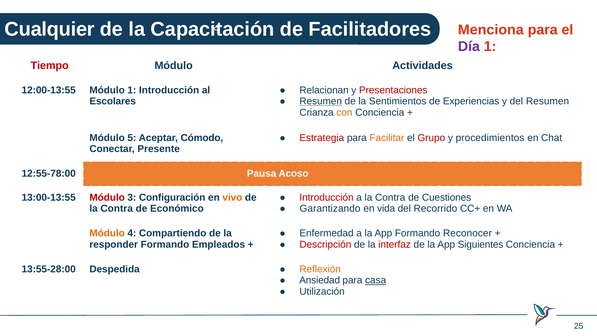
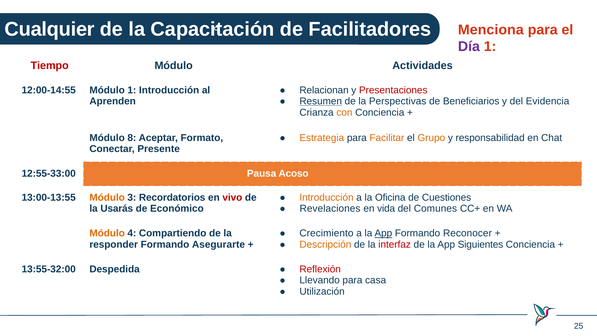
12:00-13:55: 12:00-13:55 -> 12:00-14:55 (49, 90)
Escolares: Escolares -> Aprenden (113, 101)
Sentimientos: Sentimientos -> Perspectivas (398, 101)
Experiencias: Experiencias -> Beneficiarios (471, 101)
del Resumen: Resumen -> Evidencia (548, 101)
Estrategia colour: red -> orange (322, 138)
Grupo colour: red -> orange (431, 138)
procedimientos: procedimientos -> responsabilidad (490, 138)
5: 5 -> 8 (132, 138)
Cómodo: Cómodo -> Formato (202, 138)
12:55-78:00: 12:55-78:00 -> 12:55-33:00 (49, 174)
Módulo colour: red -> orange (107, 197)
Configuración: Configuración -> Recordatorios (172, 197)
vivo colour: orange -> red (232, 197)
Introducción colour: red -> orange (327, 197)
a la Contra: Contra -> Oficina (390, 197)
Garantizando: Garantizando -> Revelaciones (330, 209)
Recorrido: Recorrido -> Comunes (435, 209)
Contra: Contra -> Usarás (117, 209)
Enfermedad: Enfermedad -> Crecimiento (326, 233)
App underline: none -> present (383, 233)
Empleados: Empleados -> Asegurarte (219, 244)
Descripción colour: red -> orange (325, 244)
13:55-28:00: 13:55-28:00 -> 13:55-32:00 (49, 269)
Reflexión colour: orange -> red (320, 269)
Ansiedad: Ansiedad -> Llevando (320, 280)
casa underline: present -> none (376, 280)
